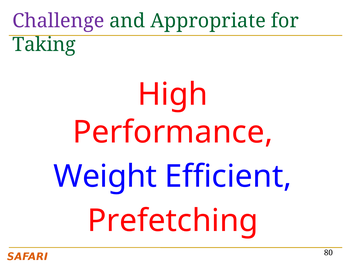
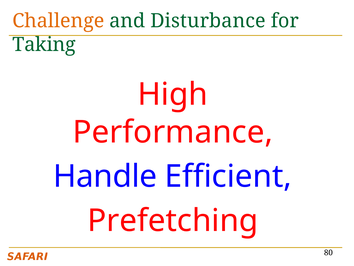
Challenge colour: purple -> orange (58, 21)
Appropriate: Appropriate -> Disturbance (208, 21)
Weight: Weight -> Handle (105, 176)
